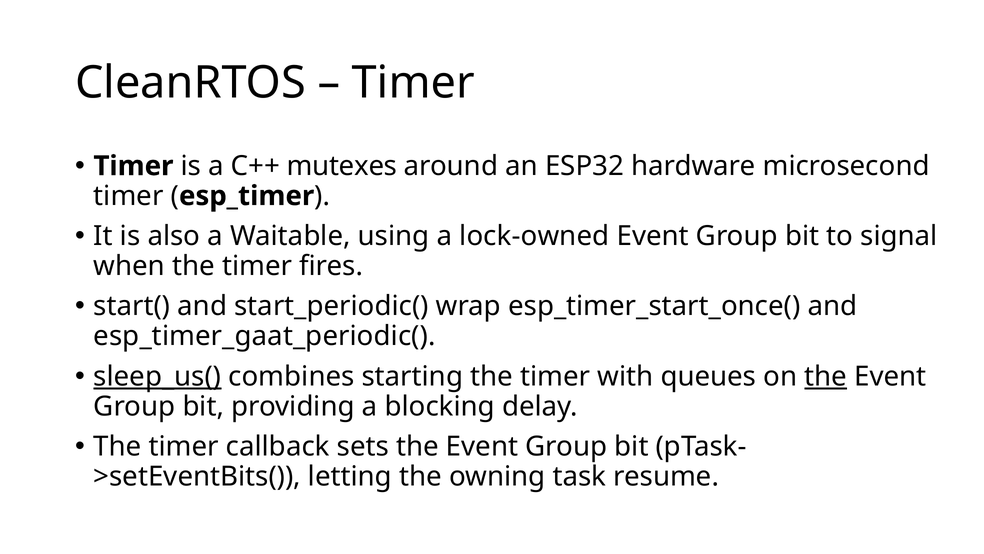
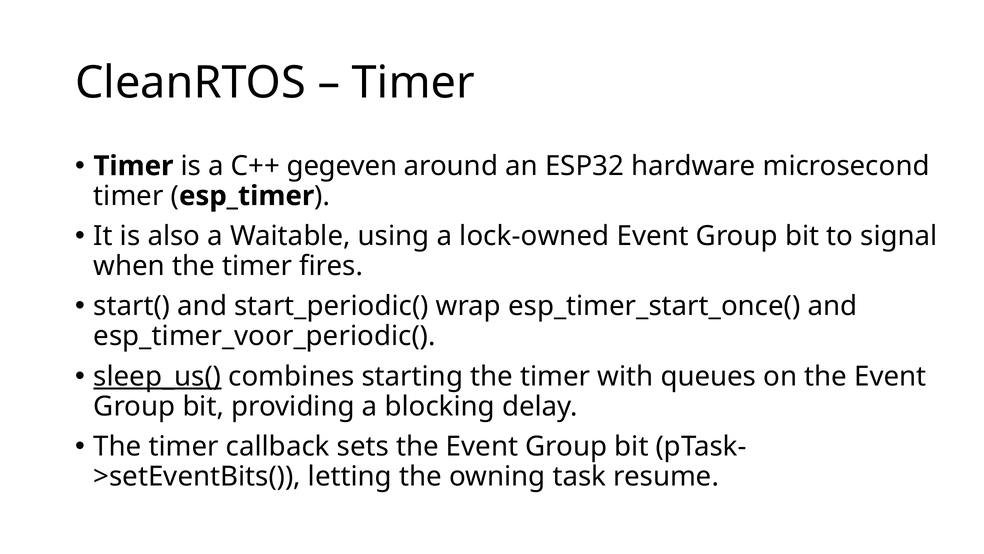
mutexes: mutexes -> gegeven (342, 166)
esp_timer_gaat_periodic(: esp_timer_gaat_periodic( -> esp_timer_voor_periodic( (265, 336)
the underline: present -> none (826, 376)
